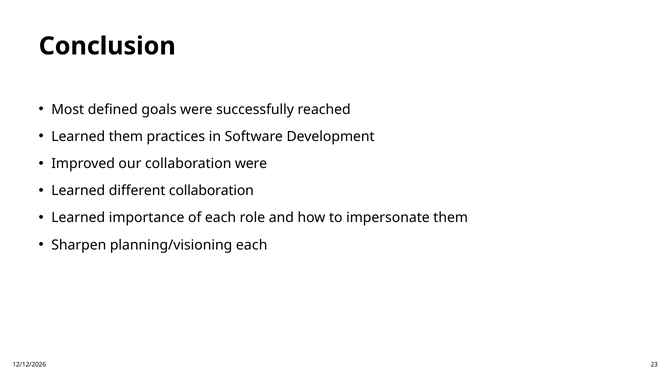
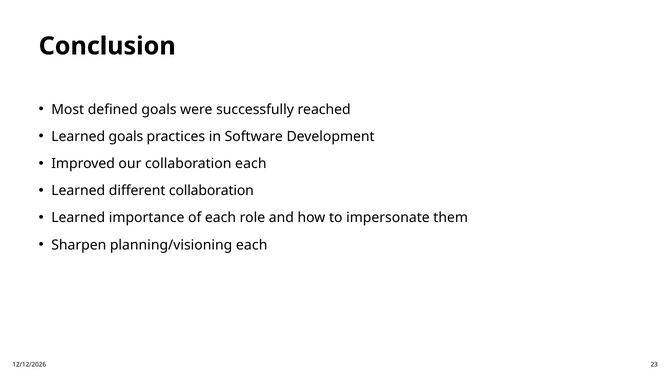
Learned them: them -> goals (126, 137)
collaboration were: were -> each (251, 164)
